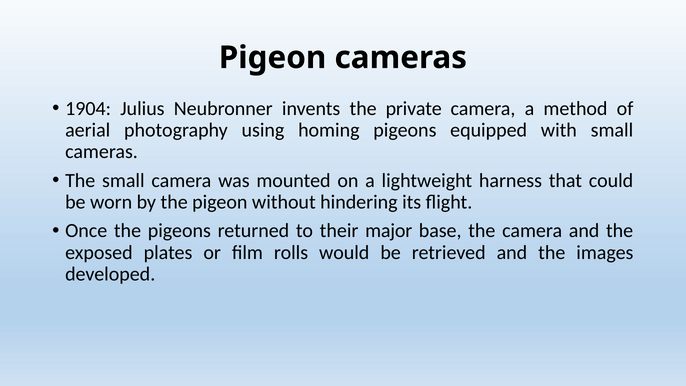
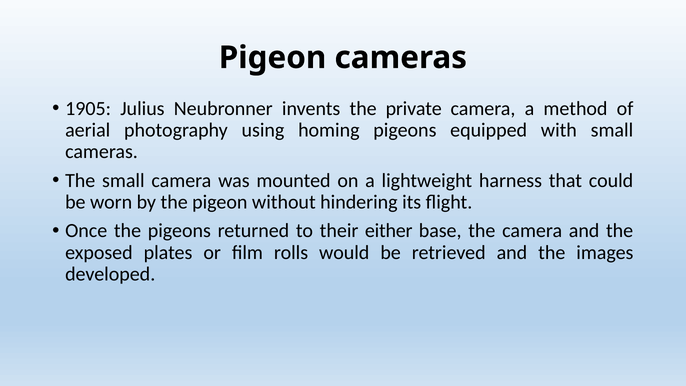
1904: 1904 -> 1905 (88, 108)
major: major -> either (389, 231)
